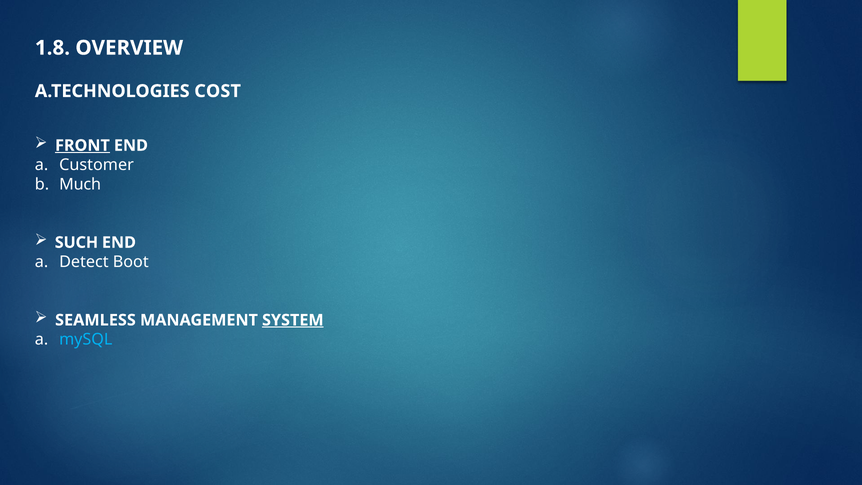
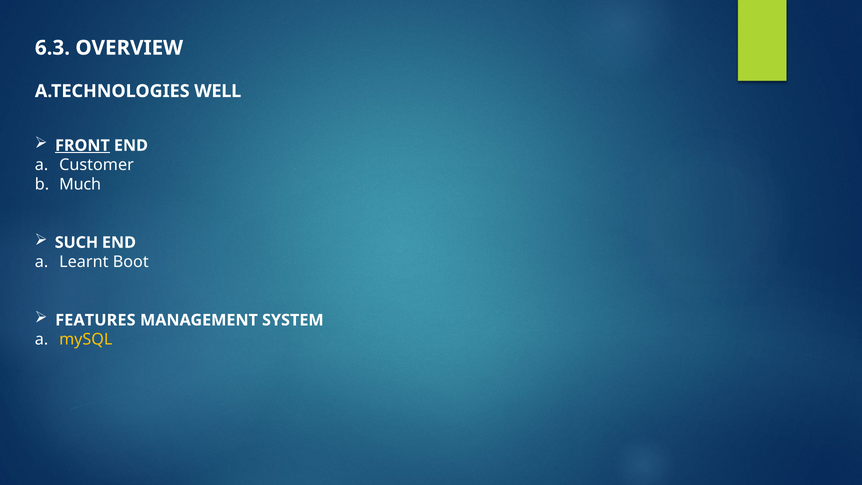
1.8: 1.8 -> 6.3 (52, 48)
COST: COST -> WELL (218, 91)
Detect: Detect -> Learnt (84, 262)
SEAMLESS: SEAMLESS -> FEATURES (95, 320)
SYSTEM underline: present -> none (293, 320)
mySQL colour: light blue -> yellow (86, 339)
